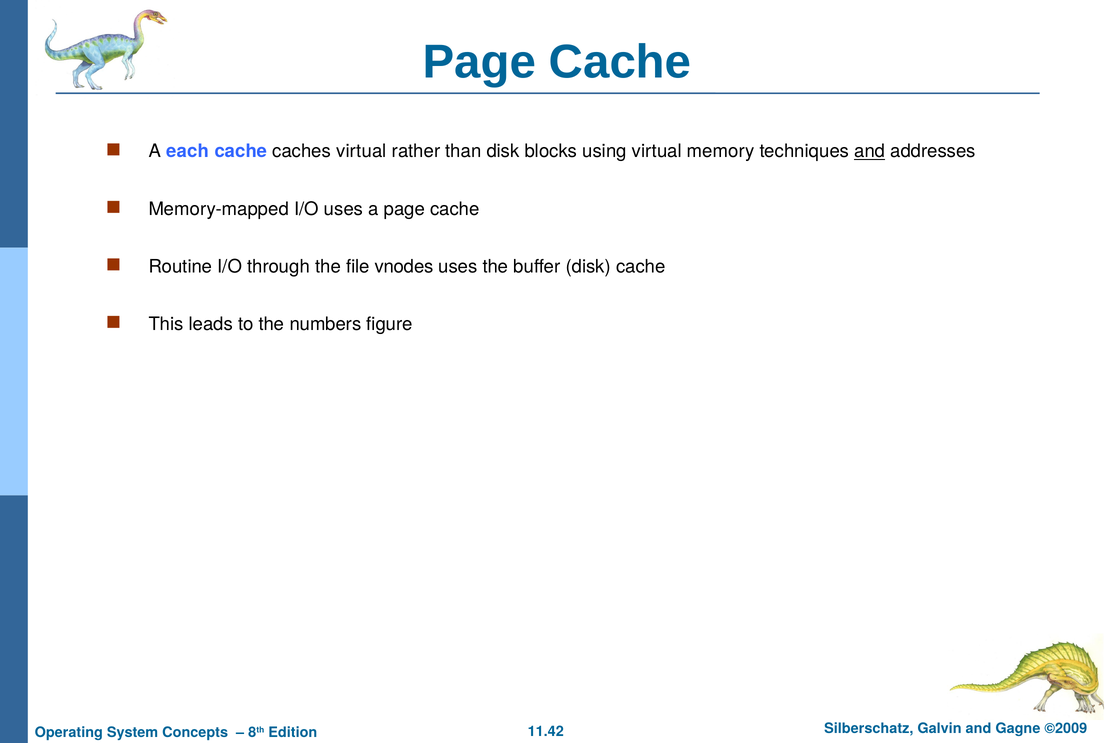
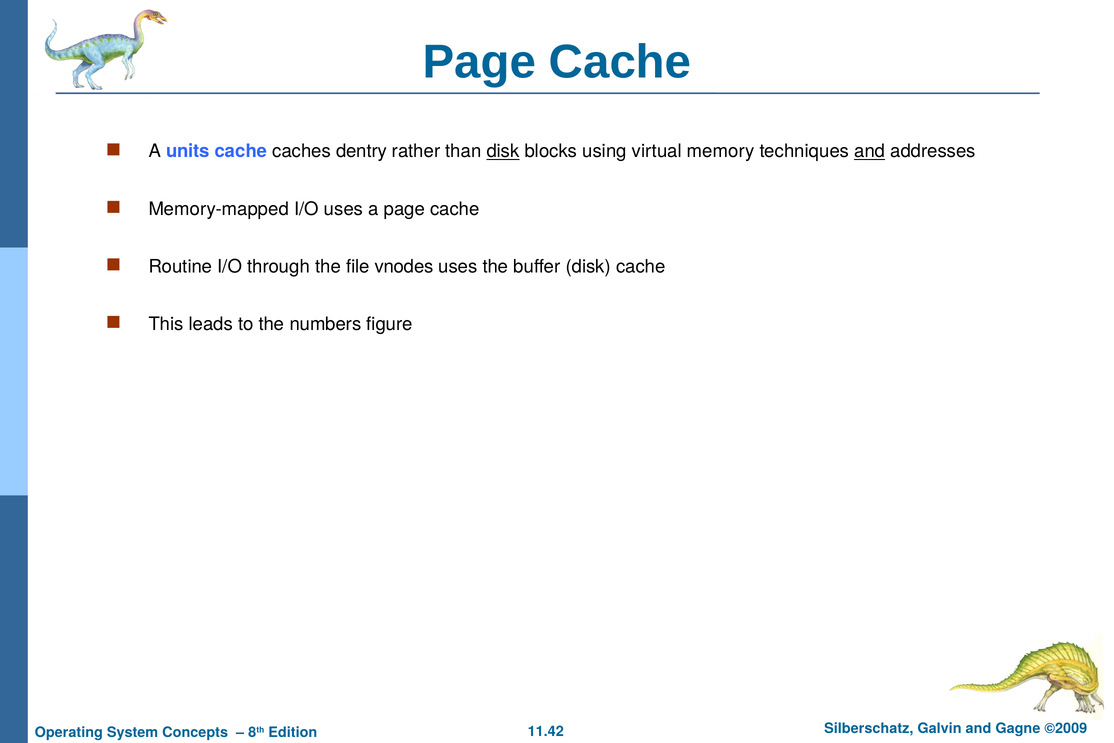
each: each -> units (188, 151)
caches virtual: virtual -> dentry (362, 151)
disk underline: none -> present (503, 151)
